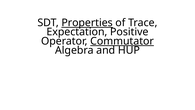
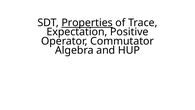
Commutator underline: present -> none (122, 41)
